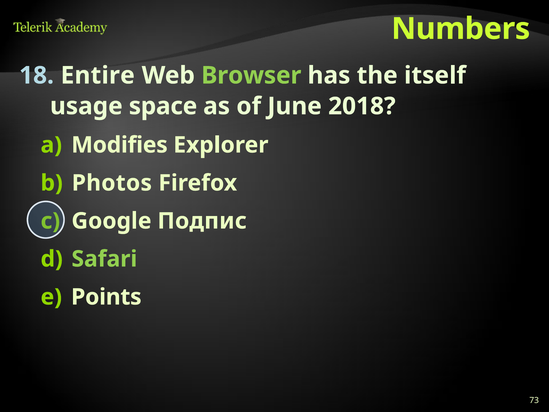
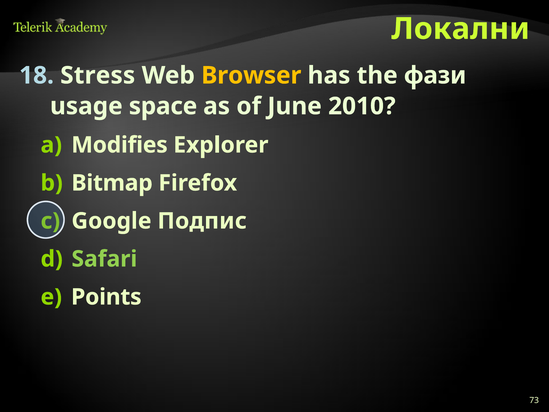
Numbers: Numbers -> Локални (461, 29)
Entire: Entire -> Stress (98, 75)
Browser colour: light green -> yellow (251, 75)
itself: itself -> фази (435, 75)
2018: 2018 -> 2010 (362, 106)
Photos: Photos -> Bitmap (112, 183)
